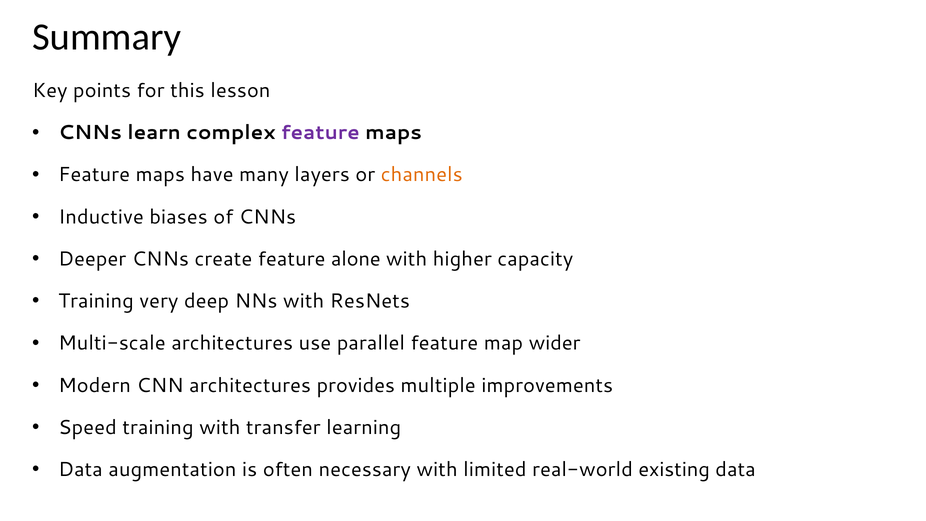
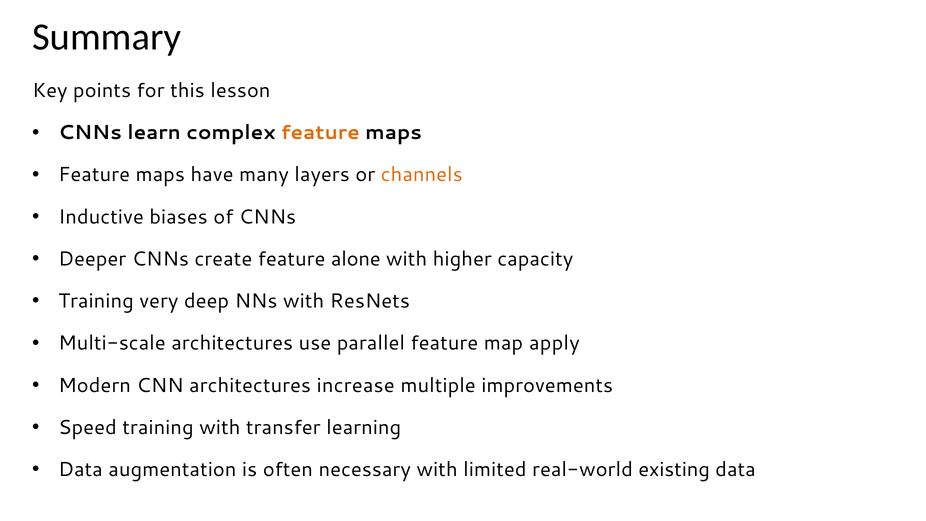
feature colour: purple -> orange (320, 133)
wider: wider -> apply (554, 343)
provides: provides -> increase (356, 385)
